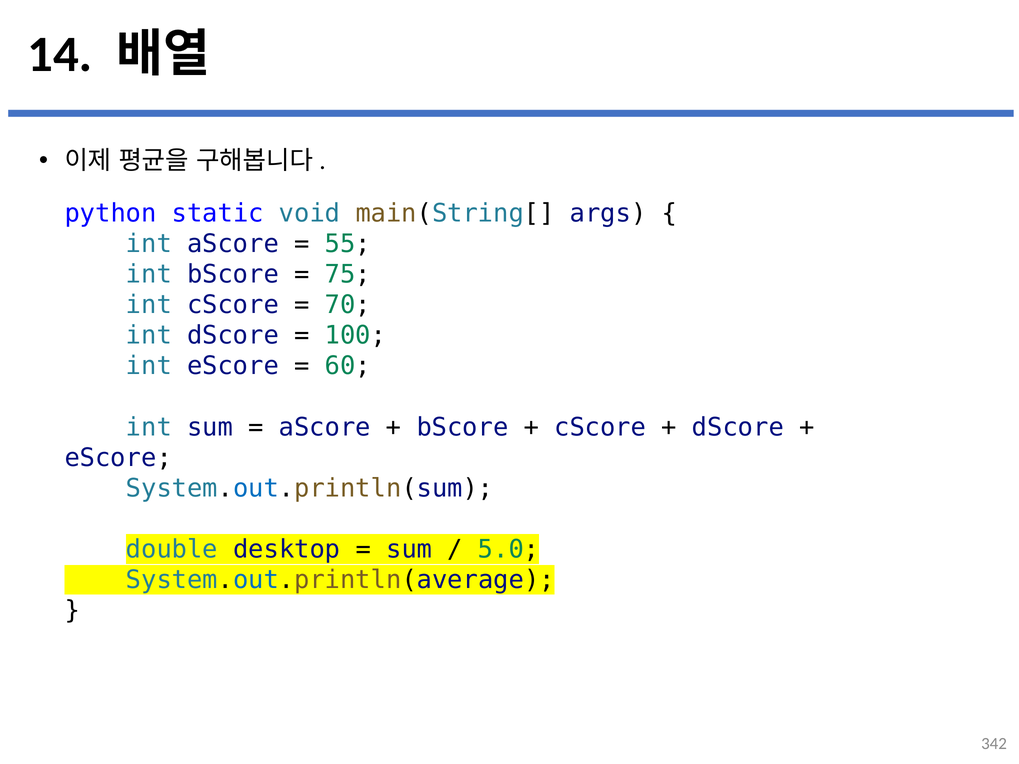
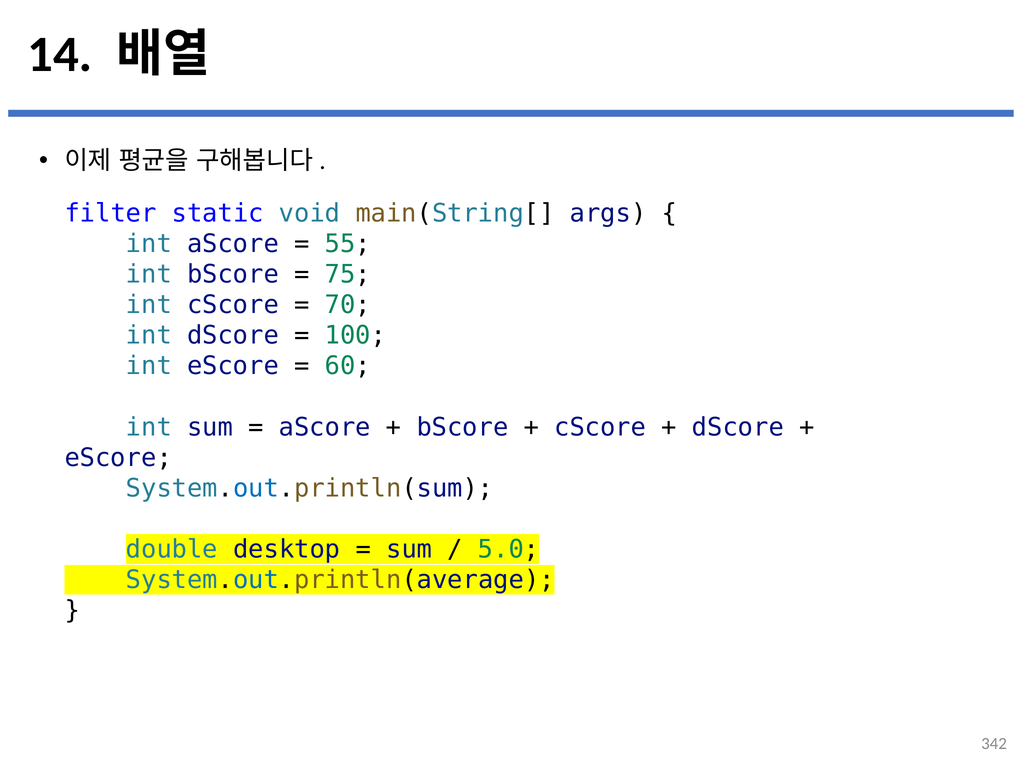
python: python -> filter (111, 213)
